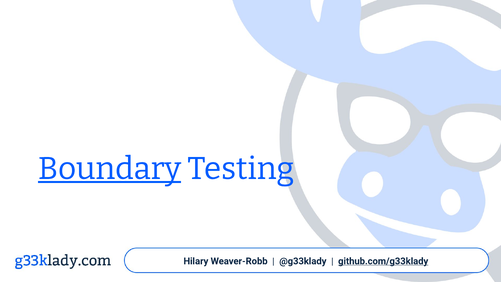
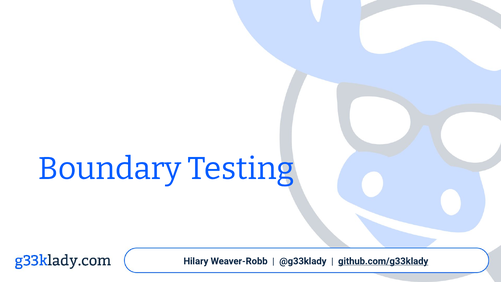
Boundary underline: present -> none (110, 168)
